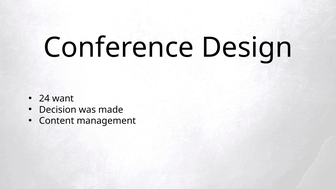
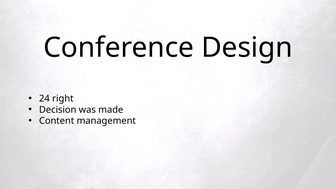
want: want -> right (63, 98)
